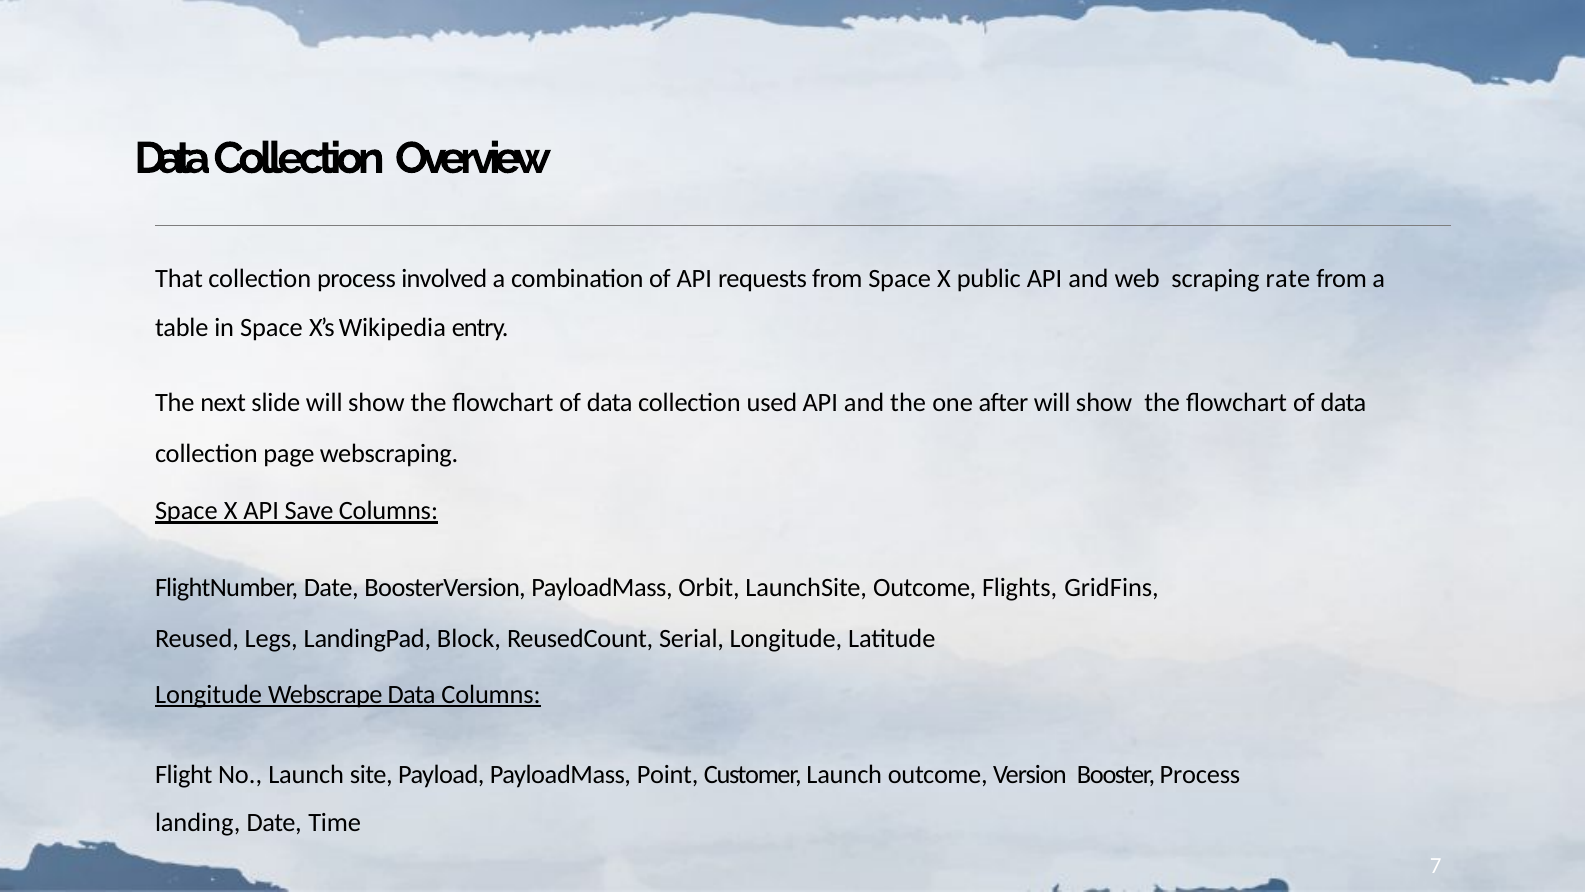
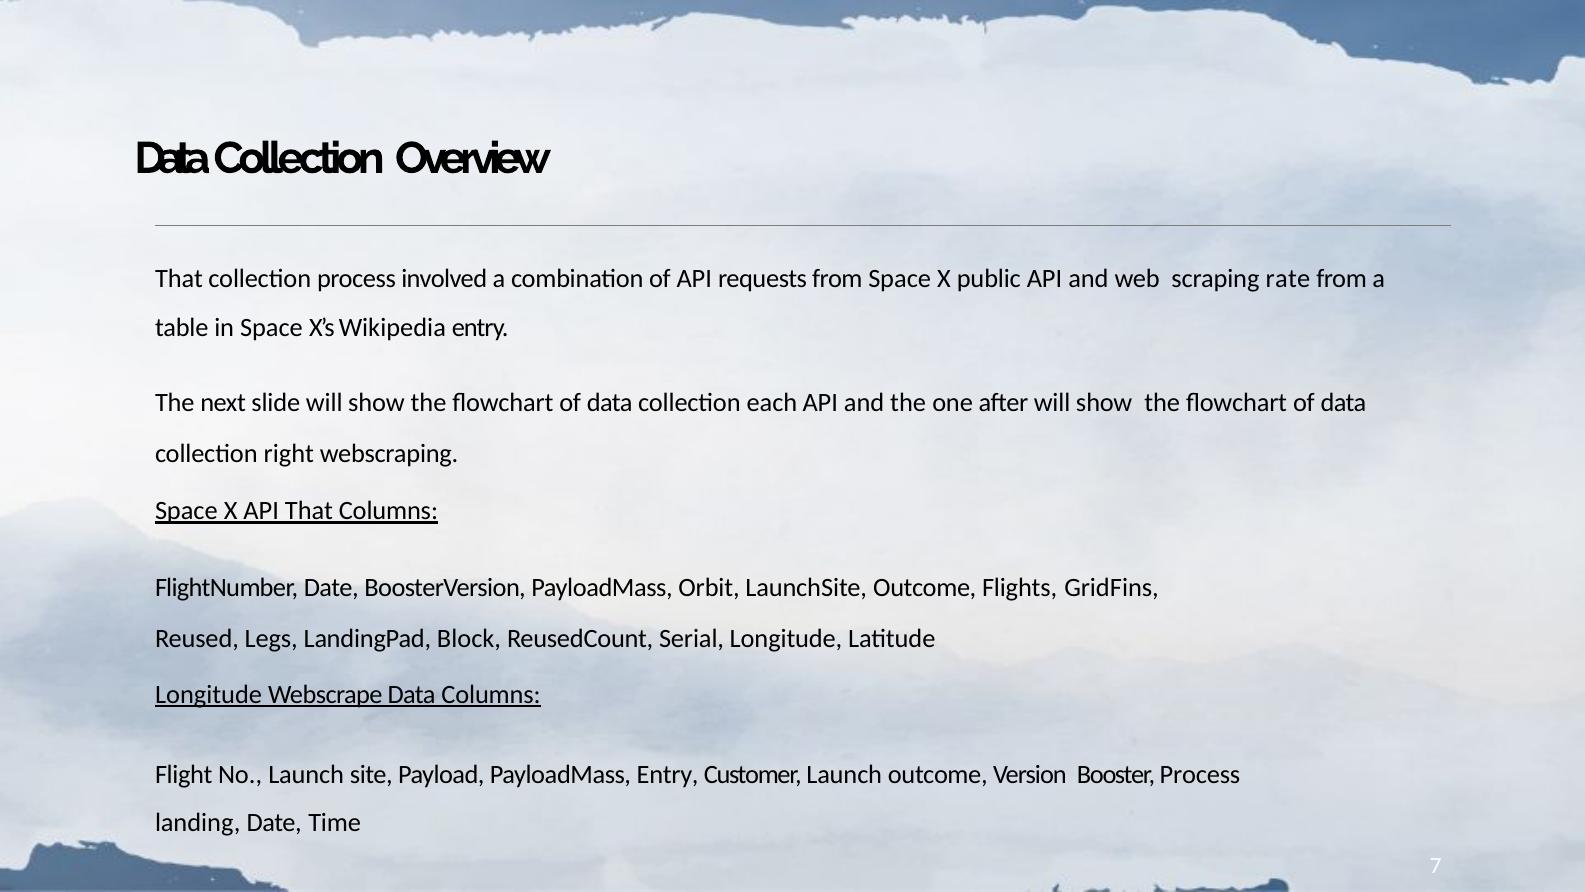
used: used -> each (772, 403)
page: page -> right (289, 454)
API Save: Save -> That (309, 510)
PayloadMass Point: Point -> Entry (668, 774)
